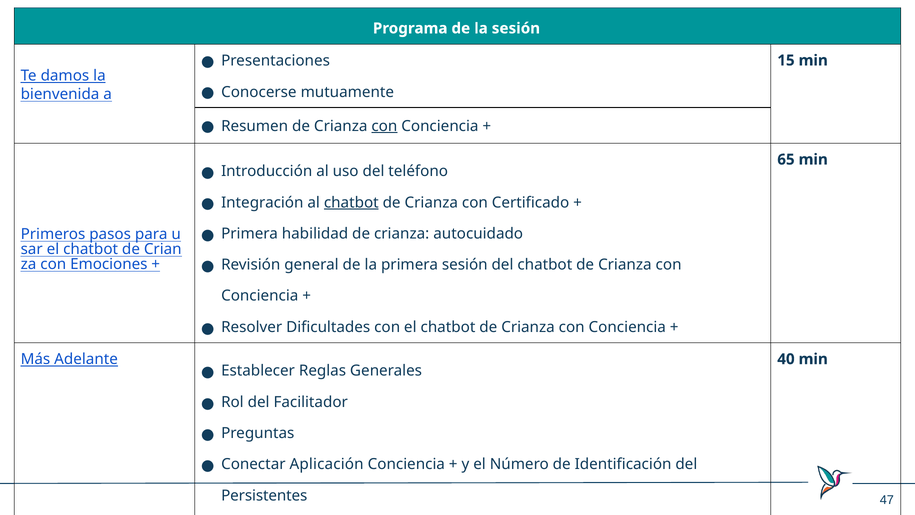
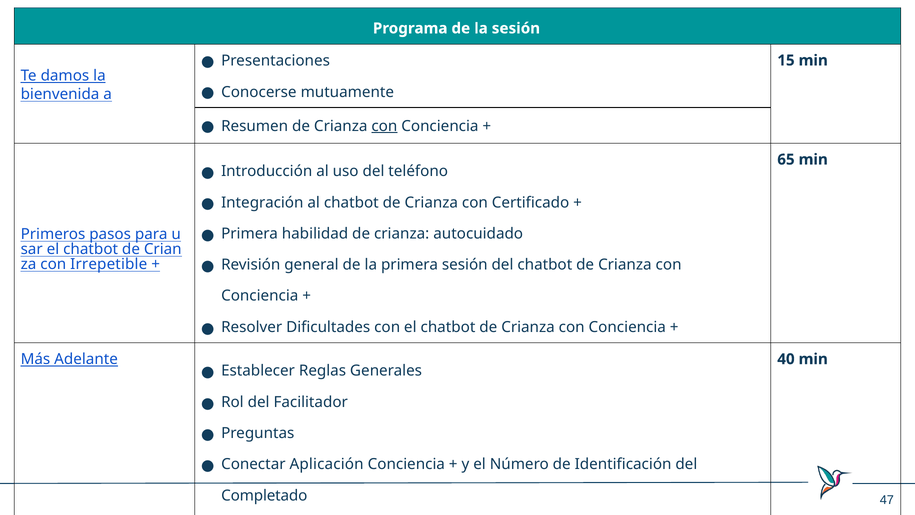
chatbot underline: present -> none (351, 202)
Emociones: Emociones -> Irrepetible (109, 264)
Persistentes: Persistentes -> Completado (264, 495)
